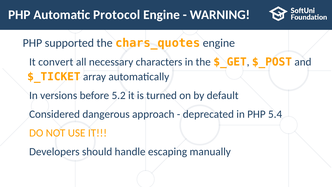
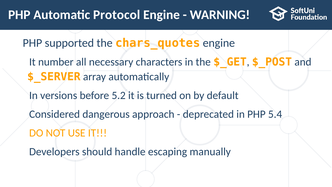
convert: convert -> number (56, 62)
$_TICKET: $_TICKET -> $_SERVER (54, 77)
